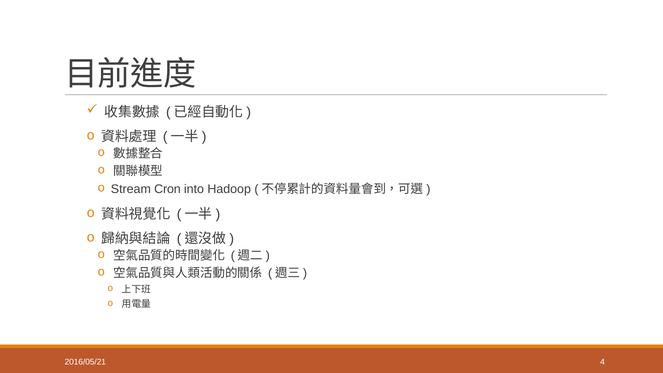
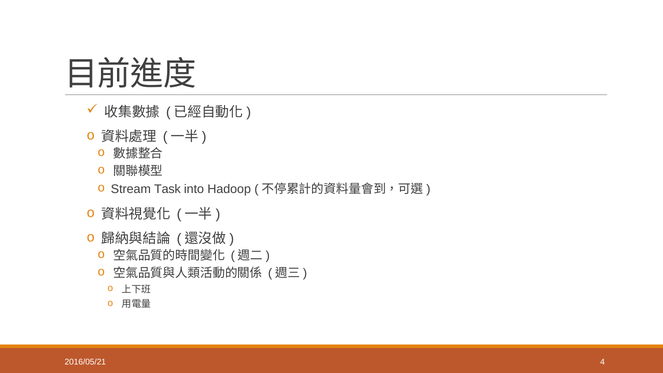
Cron: Cron -> Task (167, 189)
